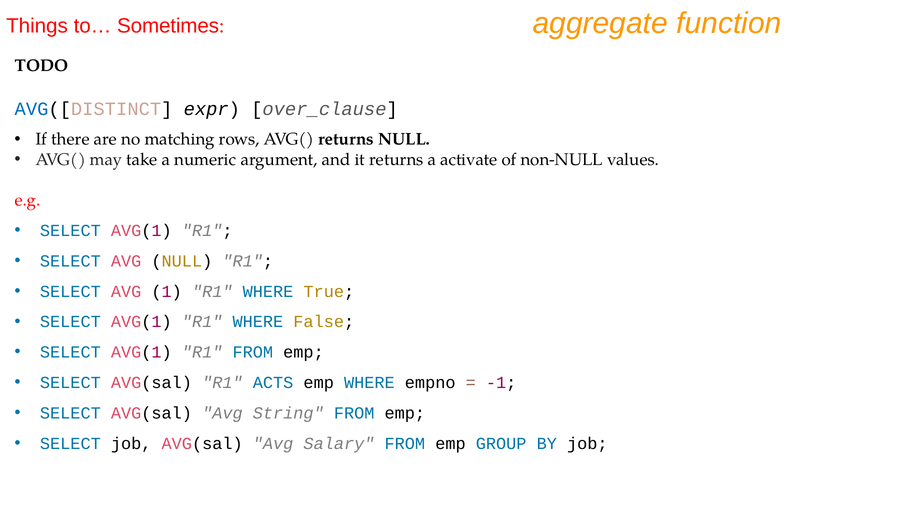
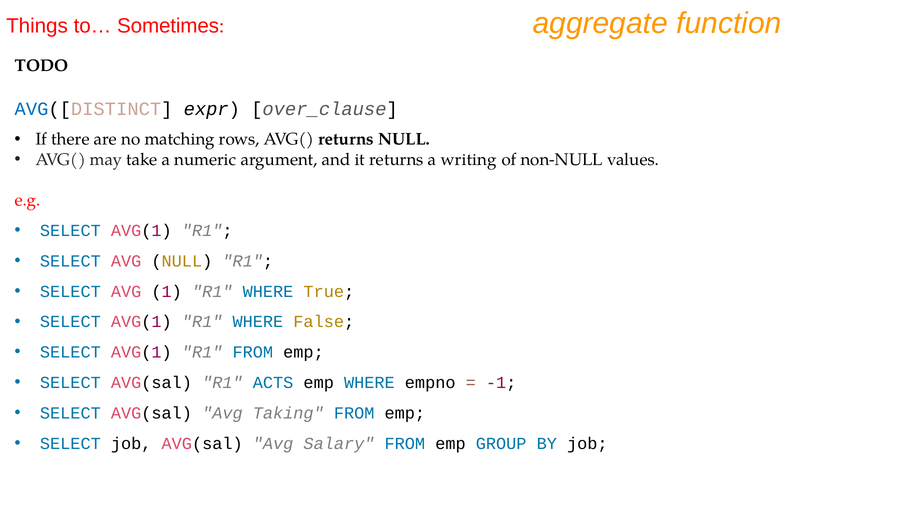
activate: activate -> writing (469, 160)
String: String -> Taking (288, 413)
